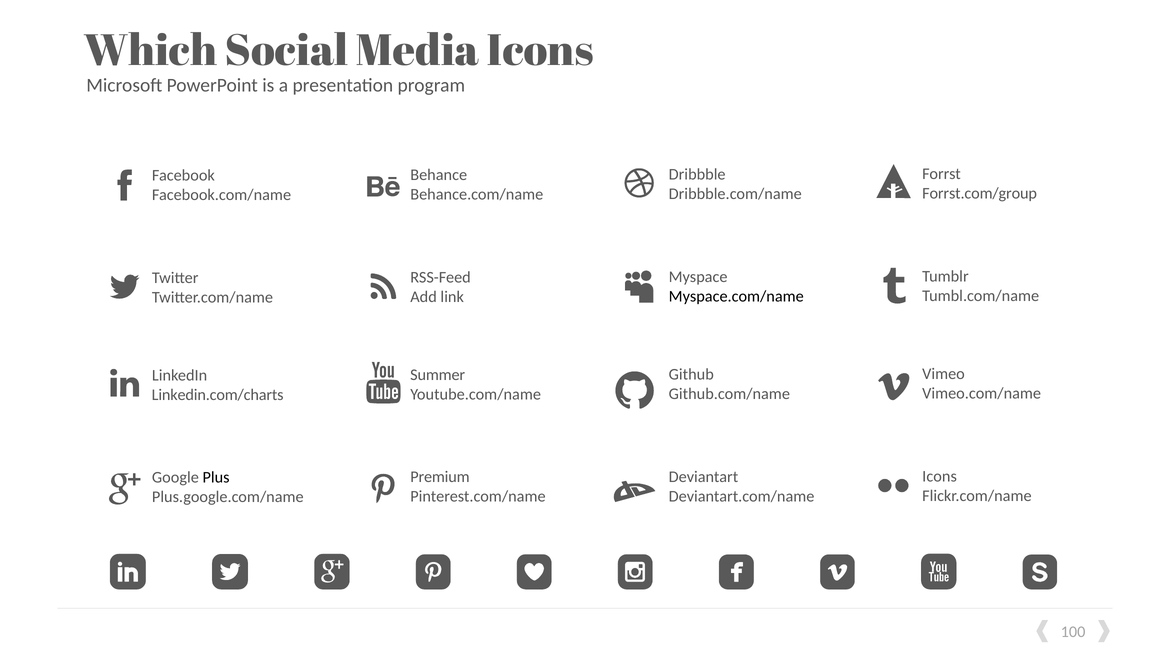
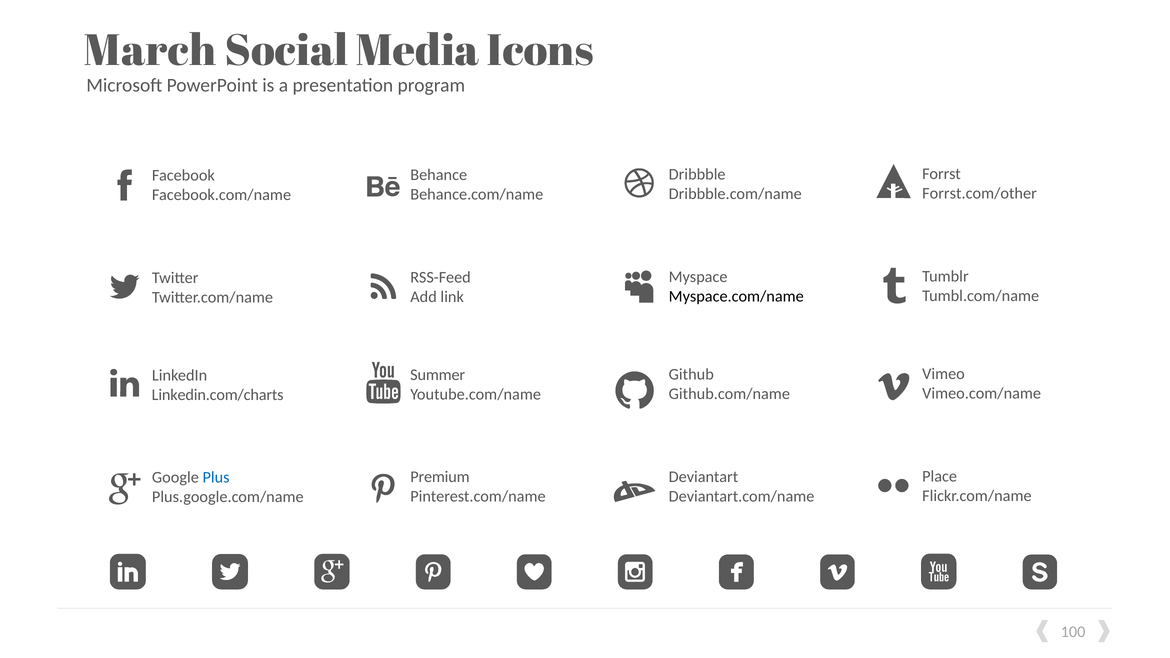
Which: Which -> March (150, 51)
Forrst.com/group: Forrst.com/group -> Forrst.com/other (980, 194)
Icons: Icons -> Place (940, 476)
Plus colour: black -> blue (216, 478)
